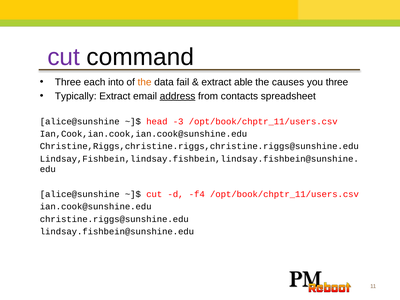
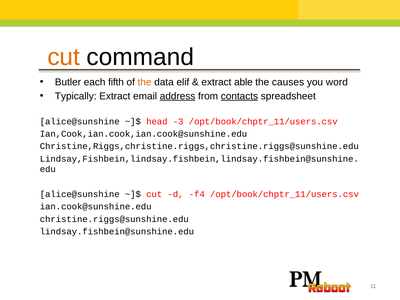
cut colour: purple -> orange (64, 57)
Three: Three -> Butler (68, 82)
into: into -> fifth (116, 82)
fail: fail -> elif (183, 82)
you three: three -> word (337, 82)
contacts underline: none -> present (239, 96)
